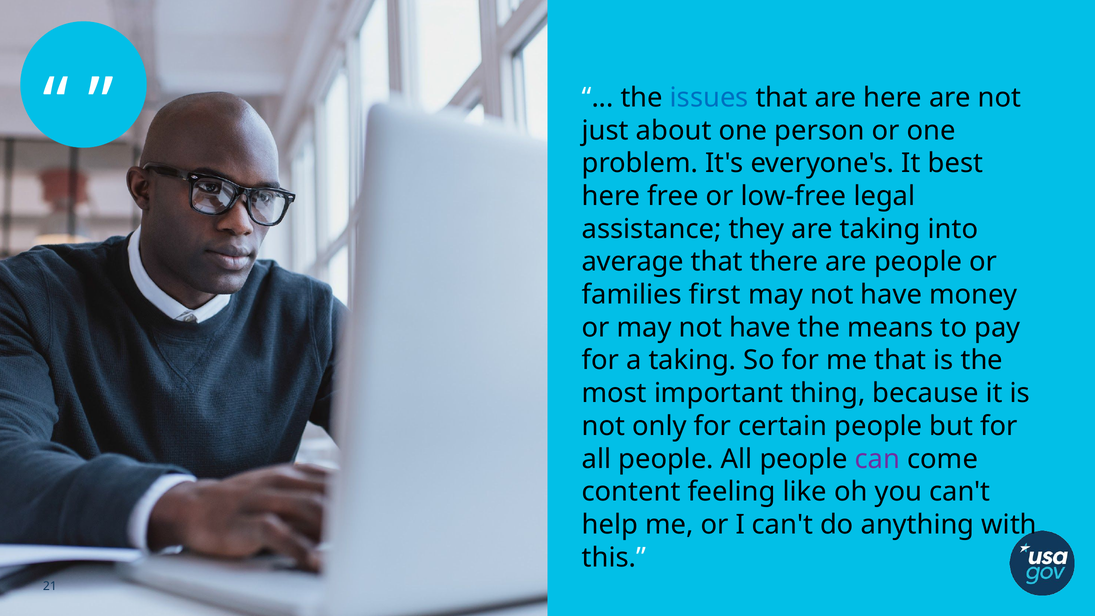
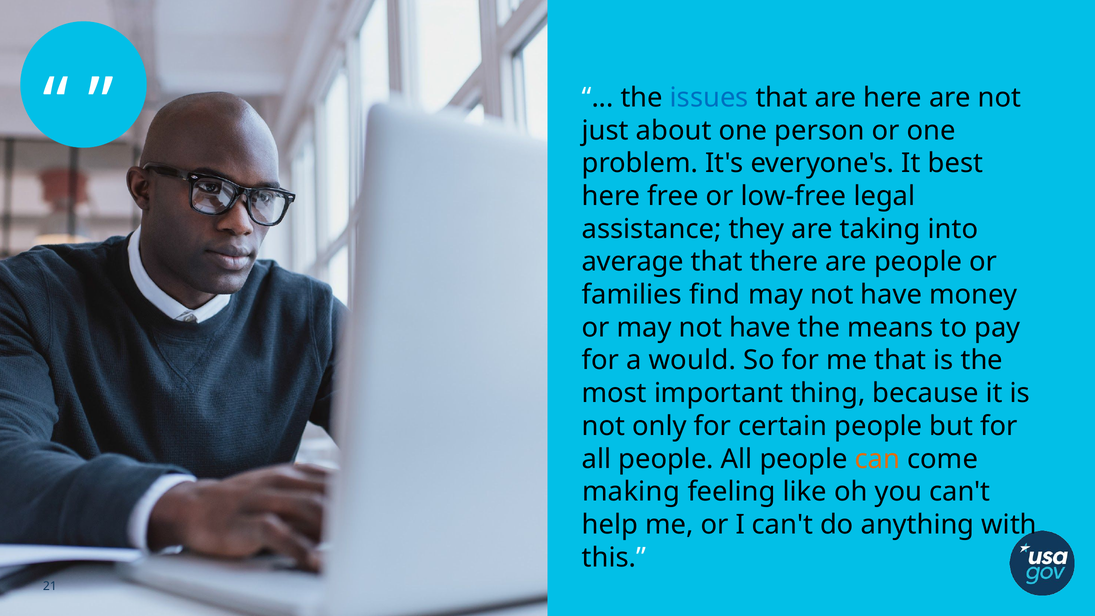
first: first -> find (715, 295)
a taking: taking -> would (692, 360)
can colour: purple -> orange (877, 459)
content: content -> making (631, 492)
